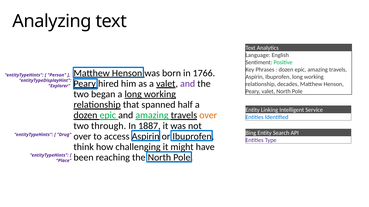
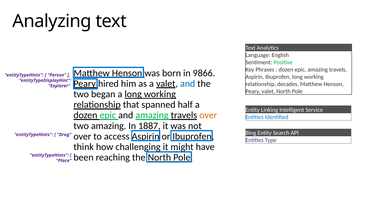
1766: 1766 -> 9866 (204, 73)
and colour: purple -> blue (188, 84)
two through: through -> amazing (109, 126)
